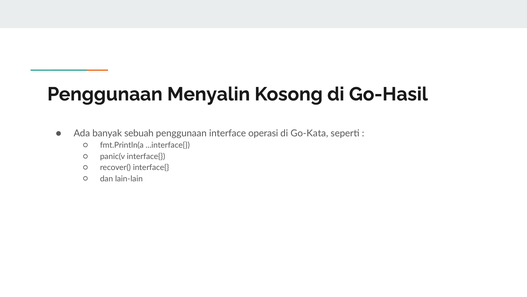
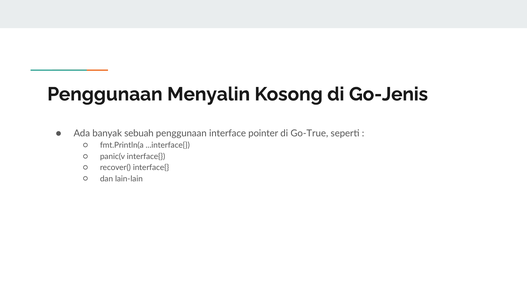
Go-Hasil: Go-Hasil -> Go-Jenis (388, 94)
operasi: operasi -> pointer (263, 133)
Go-Kata: Go-Kata -> Go-True (309, 133)
